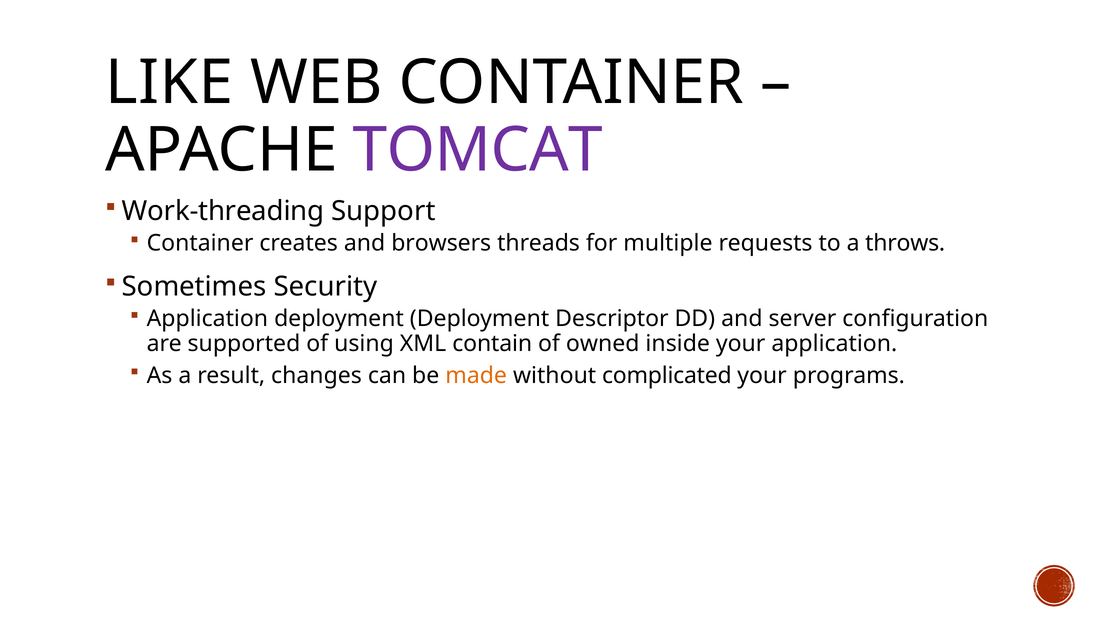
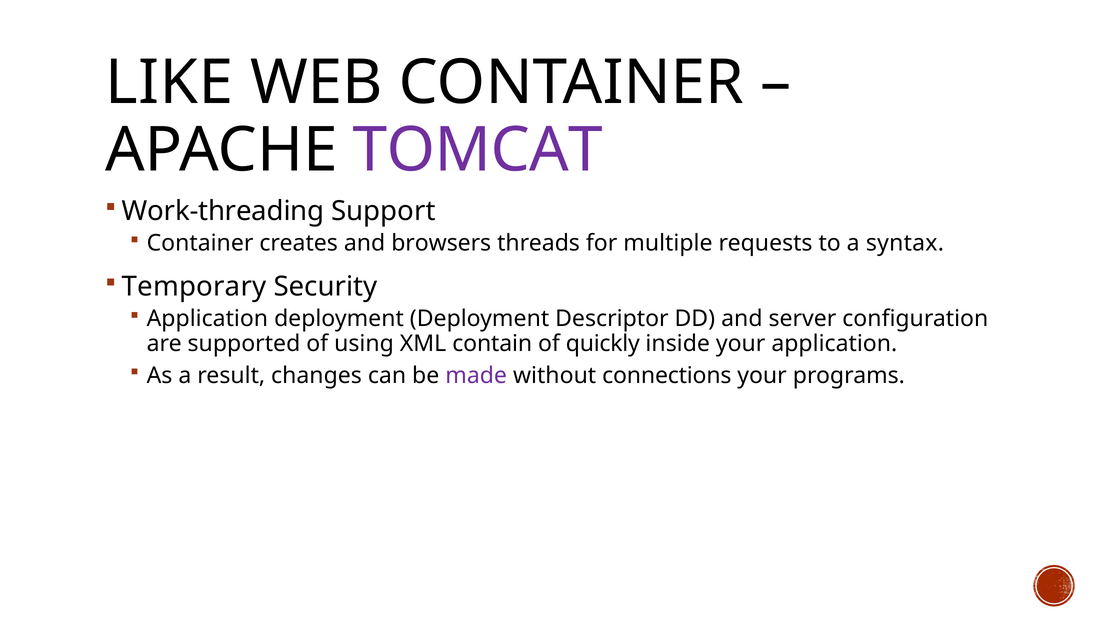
throws: throws -> syntax (905, 243)
Sometimes: Sometimes -> Temporary (194, 287)
owned: owned -> quickly (603, 344)
made colour: orange -> purple (476, 375)
complicated: complicated -> connections (667, 375)
